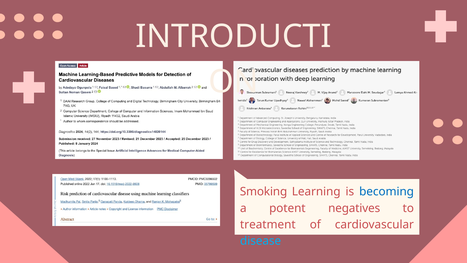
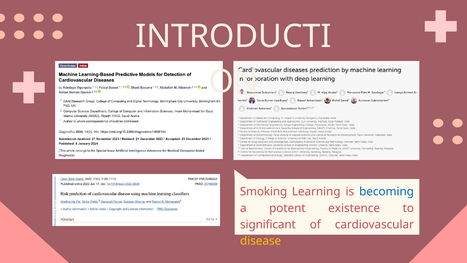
negatives: negatives -> existence (354, 208)
treatment: treatment -> significant (268, 224)
disease colour: light blue -> yellow (261, 241)
